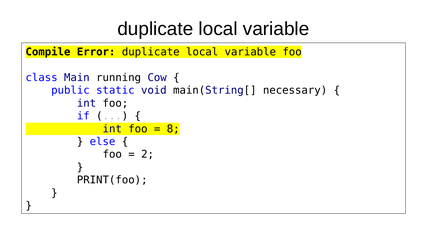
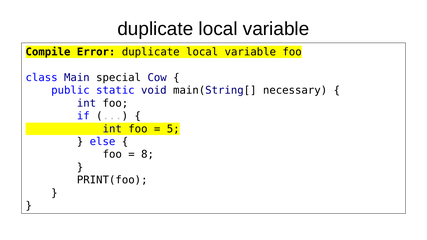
running: running -> special (119, 78)
8: 8 -> 5 (173, 129)
2: 2 -> 8 (148, 155)
